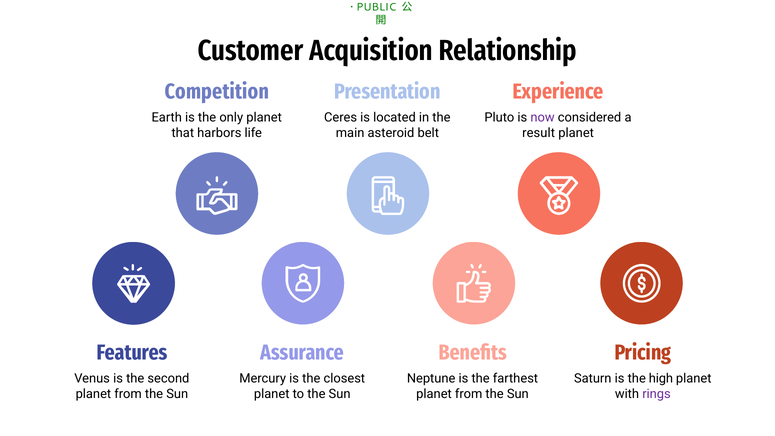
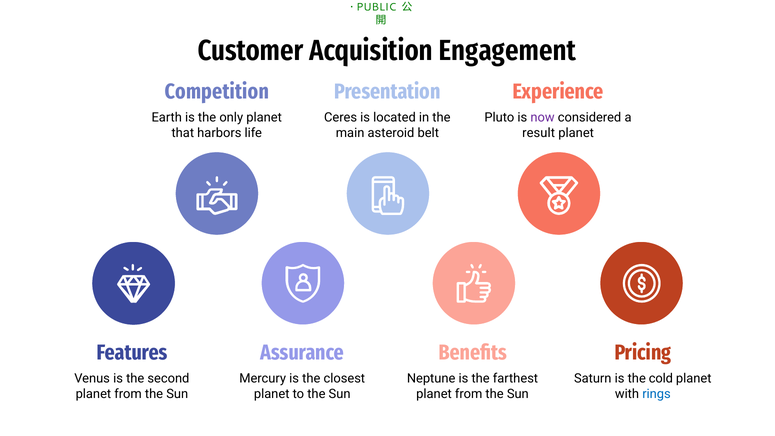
Relationship: Relationship -> Engagement (507, 51)
high: high -> cold (661, 379)
rings colour: purple -> blue (657, 394)
